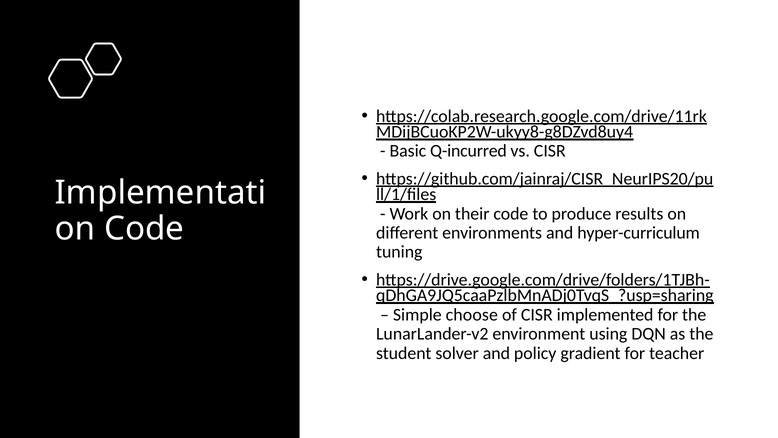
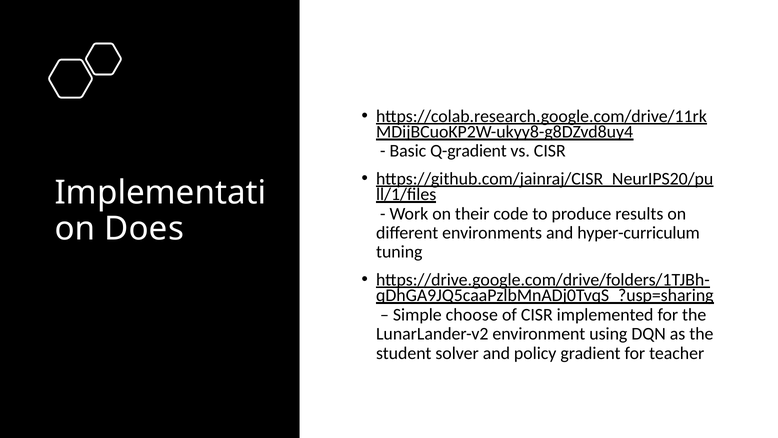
Q-incurred: Q-incurred -> Q-gradient (468, 151)
on Code: Code -> Does (144, 229)
